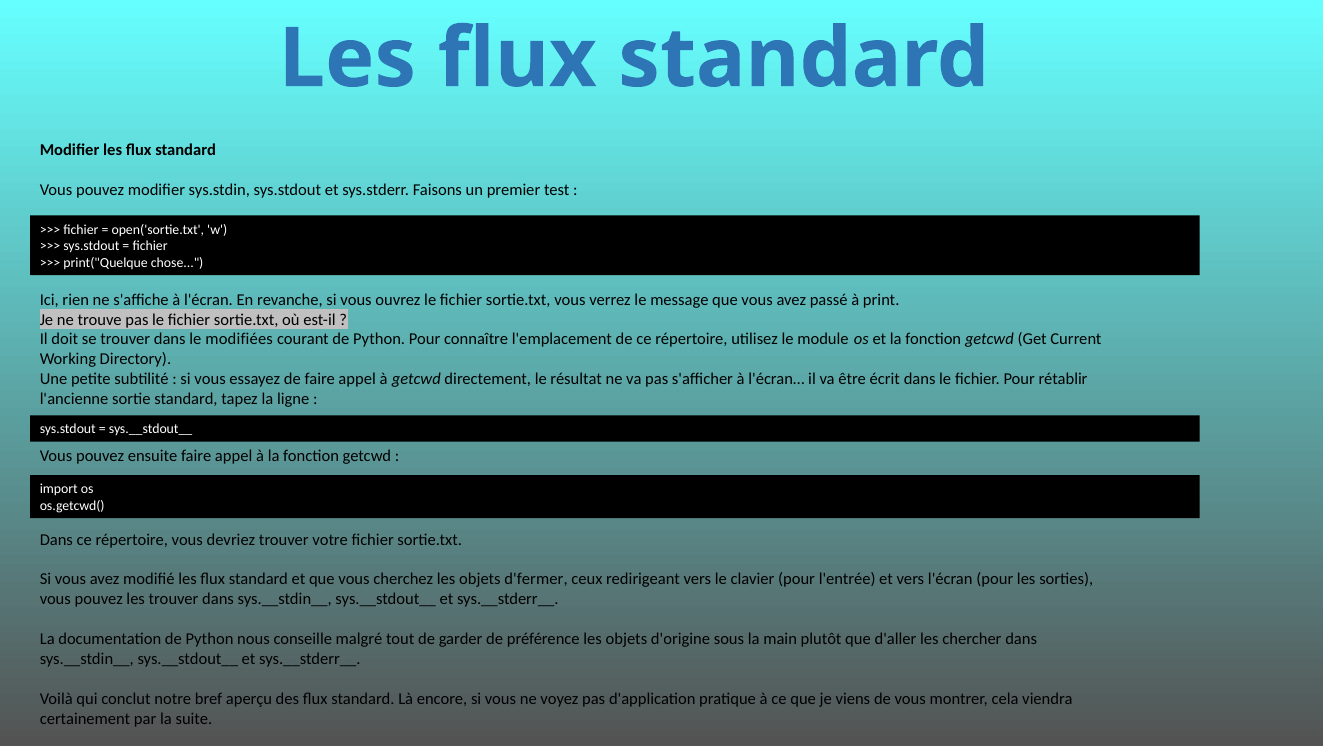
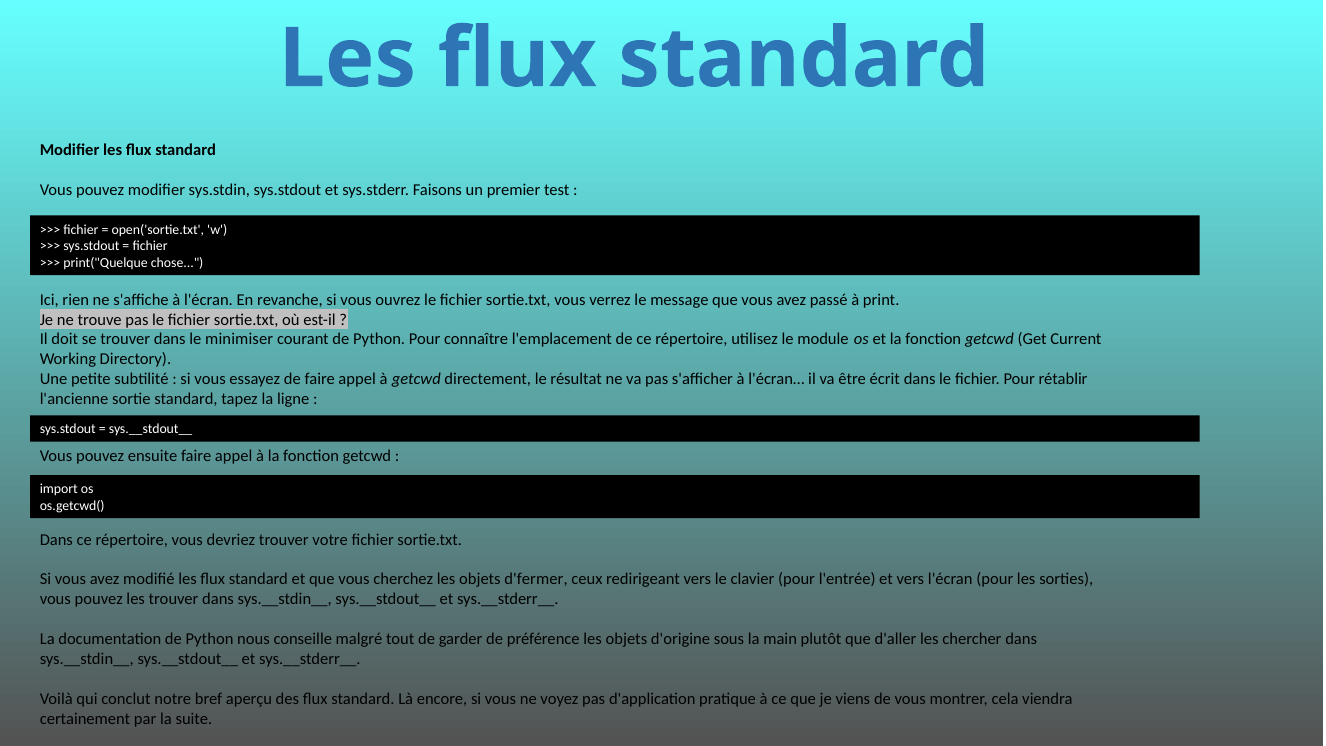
modifiées: modifiées -> minimiser (239, 339)
